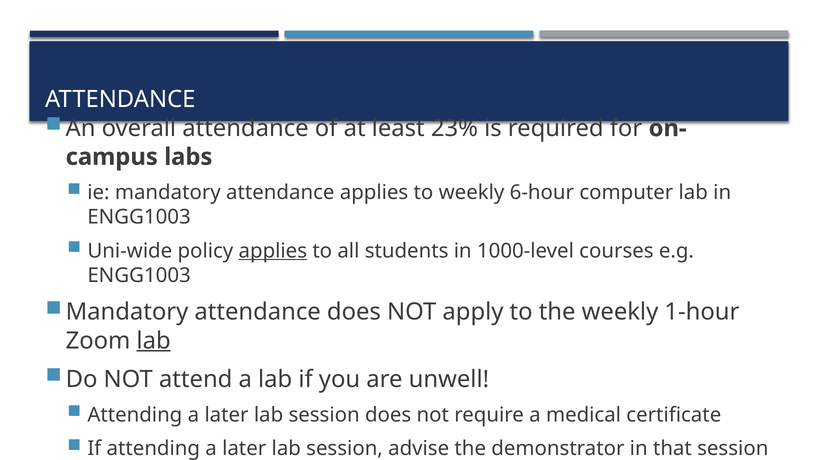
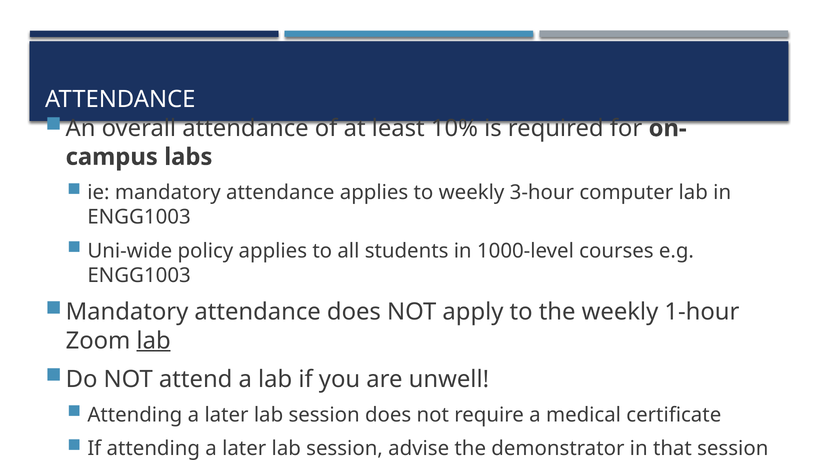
23%: 23% -> 10% (454, 128)
6-hour: 6-hour -> 3-hour (542, 193)
applies underline: present -> none (273, 251)
